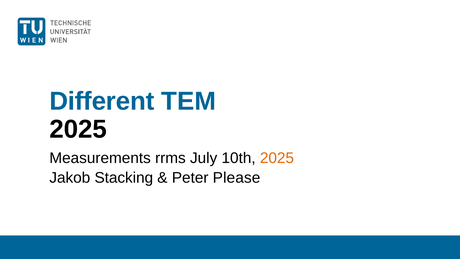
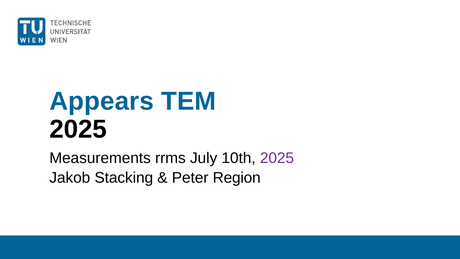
Different: Different -> Appears (102, 101)
2025 colour: orange -> purple (277, 158)
Please: Please -> Region (237, 178)
